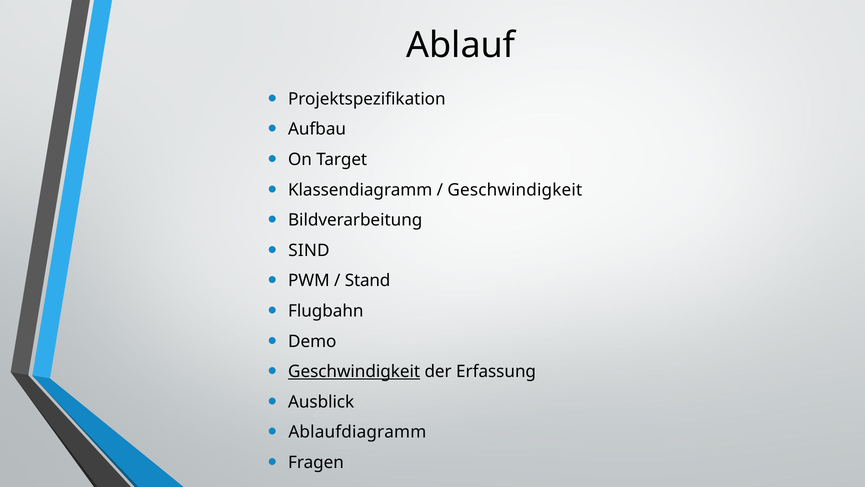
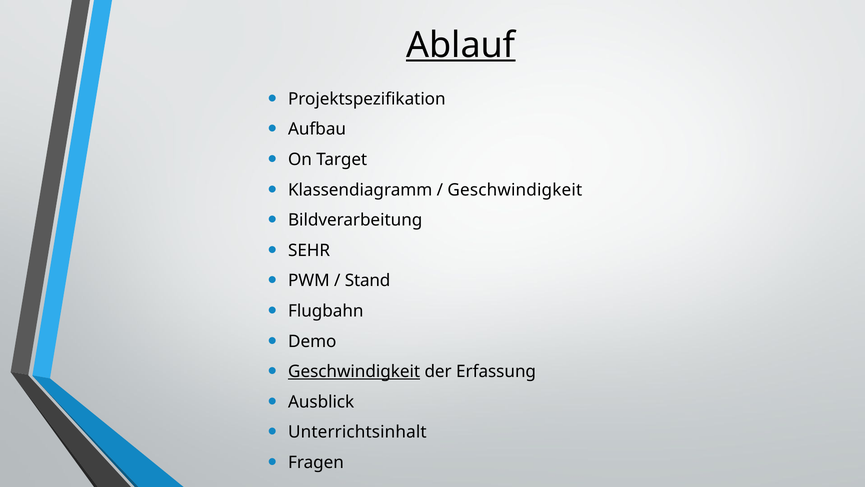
Ablauf underline: none -> present (461, 45)
SIND: SIND -> SEHR (309, 250)
Ablaufdiagramm: Ablaufdiagramm -> Unterrichtsinhalt (357, 432)
